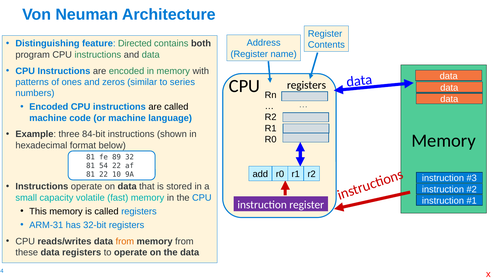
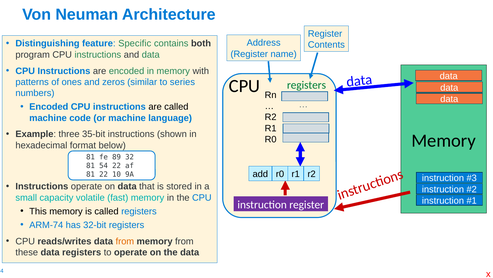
Directed: Directed -> Specific (135, 43)
registers colour: black -> green (306, 85)
84-bit: 84-bit -> 35-bit (94, 134)
ARM-31: ARM-31 -> ARM-74 (46, 225)
